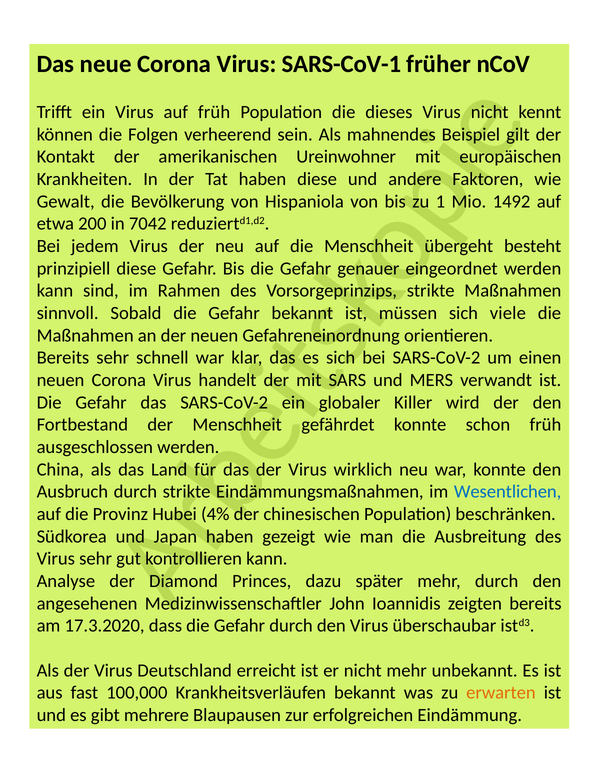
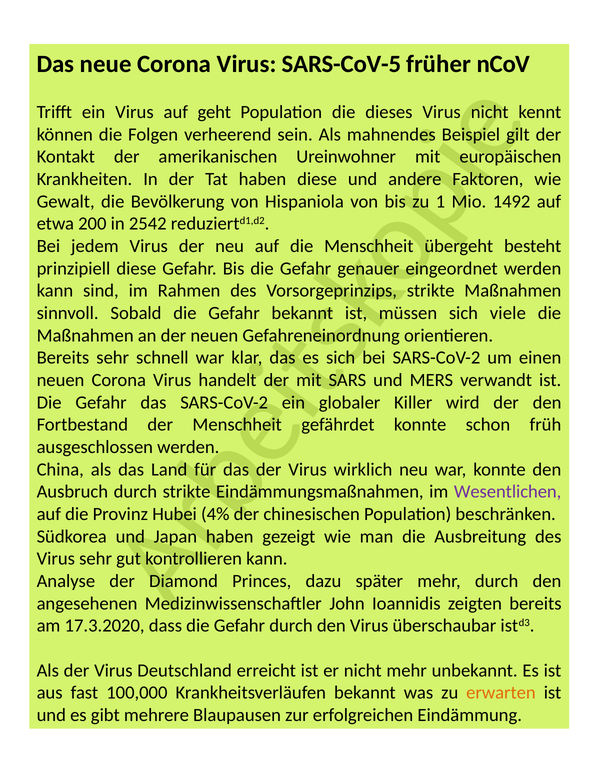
SARS-CoV-1: SARS-CoV-1 -> SARS-CoV-5 (342, 64)
auf früh: früh -> geht (214, 112)
7042: 7042 -> 2542 (148, 224)
Wesentlichen colour: blue -> purple (508, 492)
